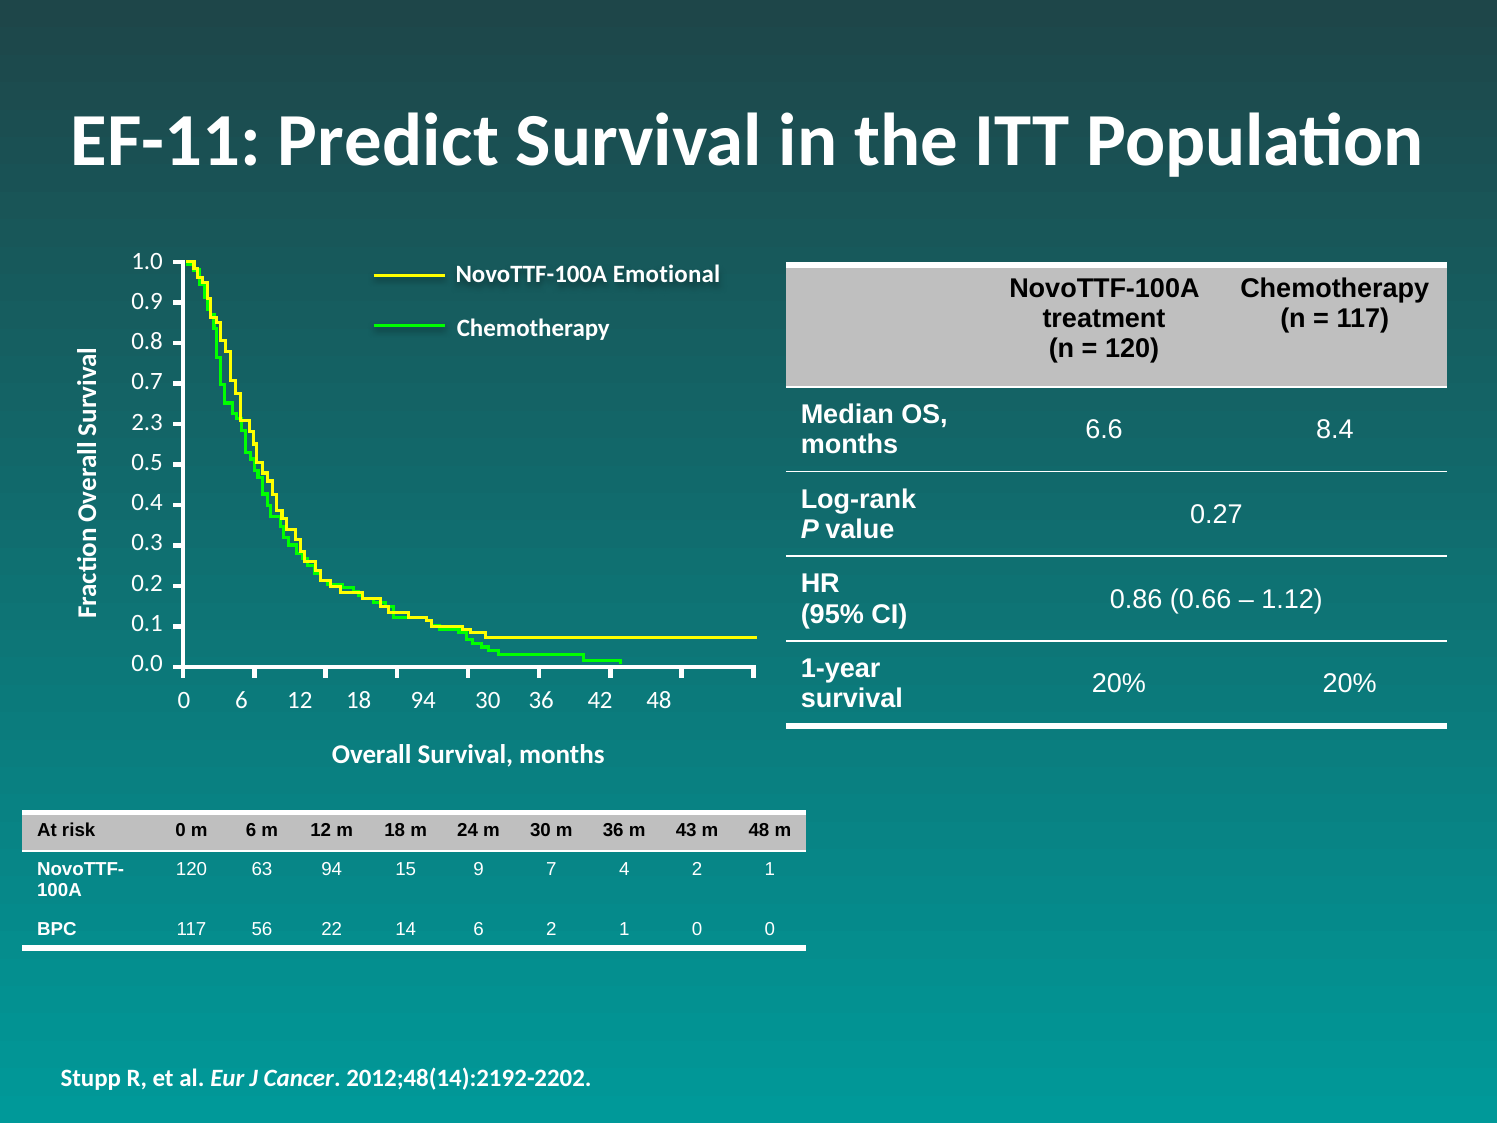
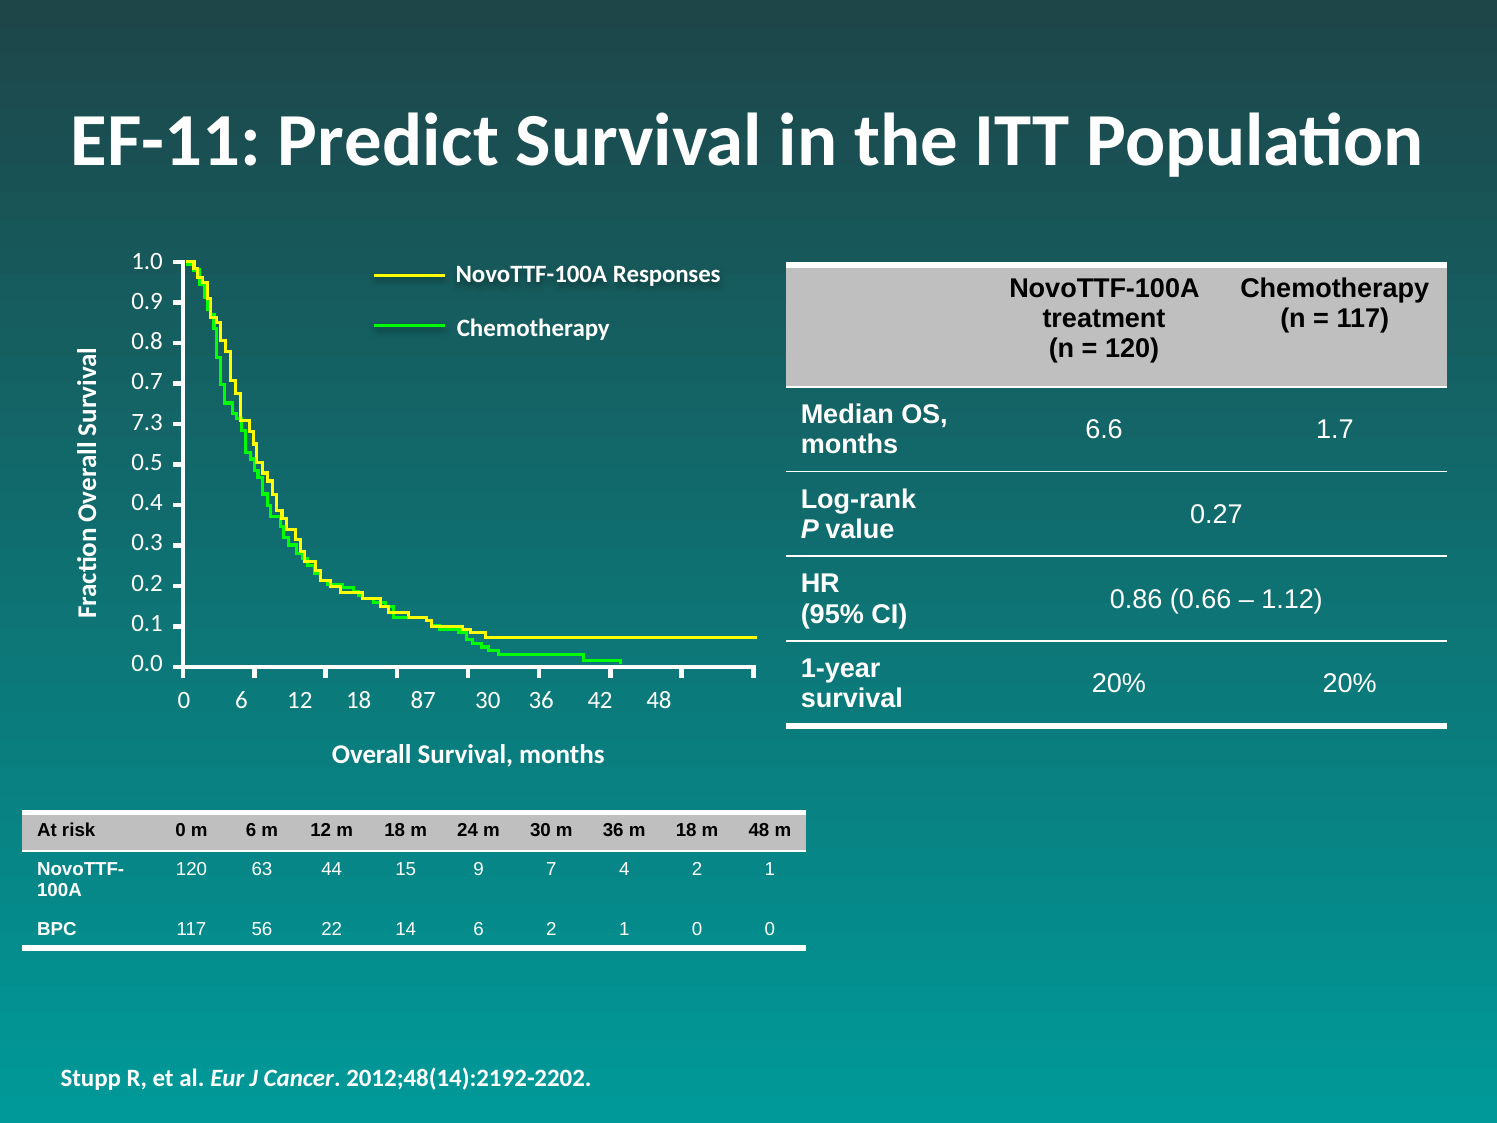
Emotional: Emotional -> Responses (667, 275)
2.3: 2.3 -> 7.3 (147, 422)
8.4: 8.4 -> 1.7 (1335, 430)
18 94: 94 -> 87 (423, 701)
36 m 43: 43 -> 18 (686, 830)
63 94: 94 -> 44 (332, 869)
